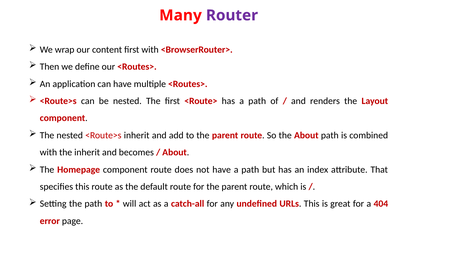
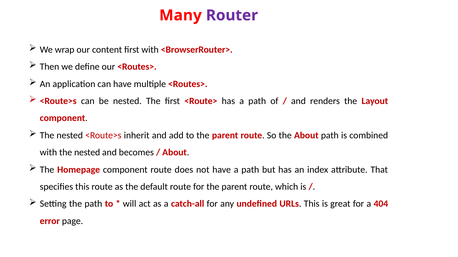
with the inherit: inherit -> nested (87, 153)
